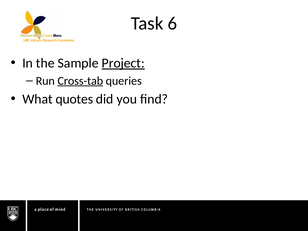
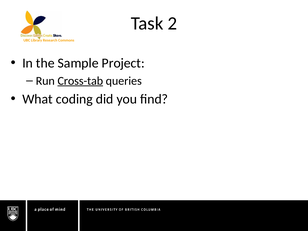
6: 6 -> 2 (172, 23)
Project underline: present -> none (123, 63)
quotes: quotes -> coding (74, 99)
